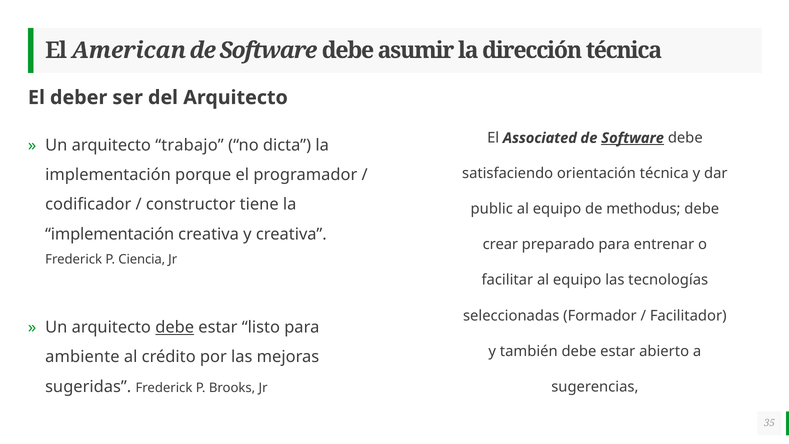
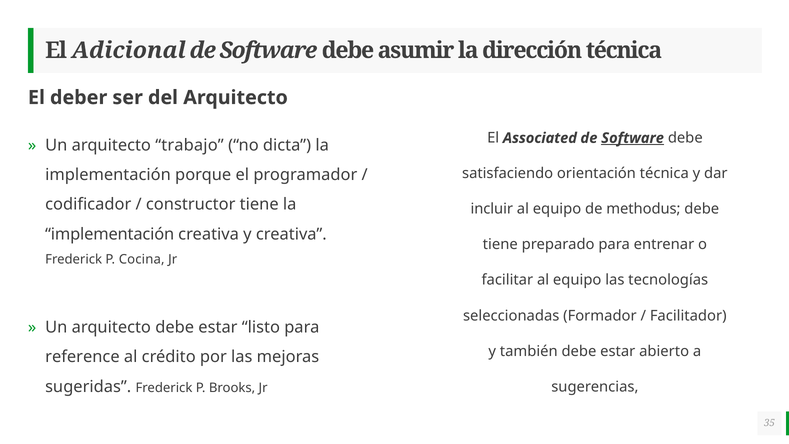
American: American -> Adicional (129, 50)
public: public -> incluir (492, 209)
crear: crear -> tiene (500, 244)
Ciencia: Ciencia -> Cocina (142, 259)
debe underline: present -> none (175, 327)
ambiente: ambiente -> reference (82, 357)
